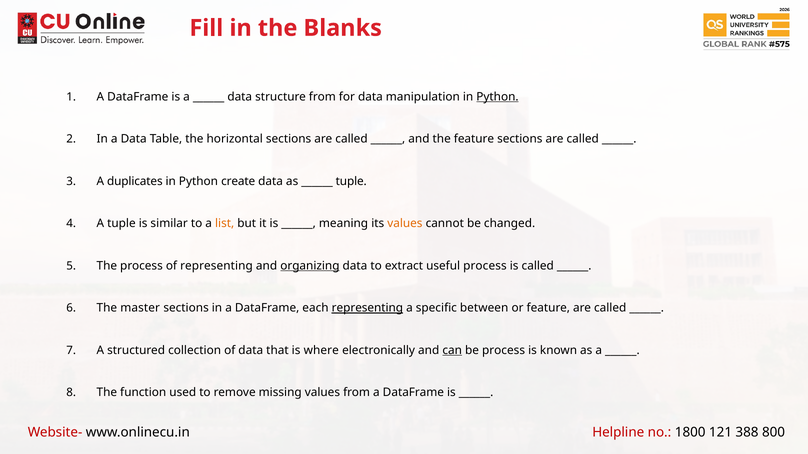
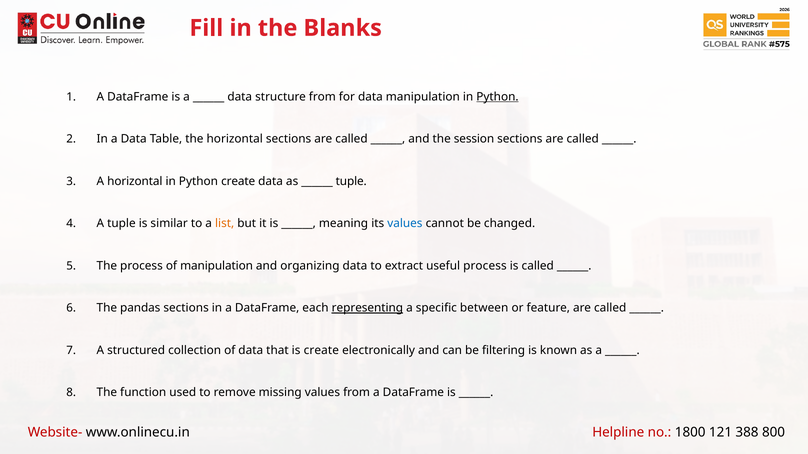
the feature: feature -> session (474, 139)
A duplicates: duplicates -> horizontal (135, 181)
values colour: orange -> blue (405, 224)
of representing: representing -> manipulation (217, 266)
organizing underline: present -> none (310, 266)
master: master -> pandas (140, 308)
is where: where -> create (321, 351)
can underline: present -> none (452, 351)
be process: process -> filtering (504, 351)
